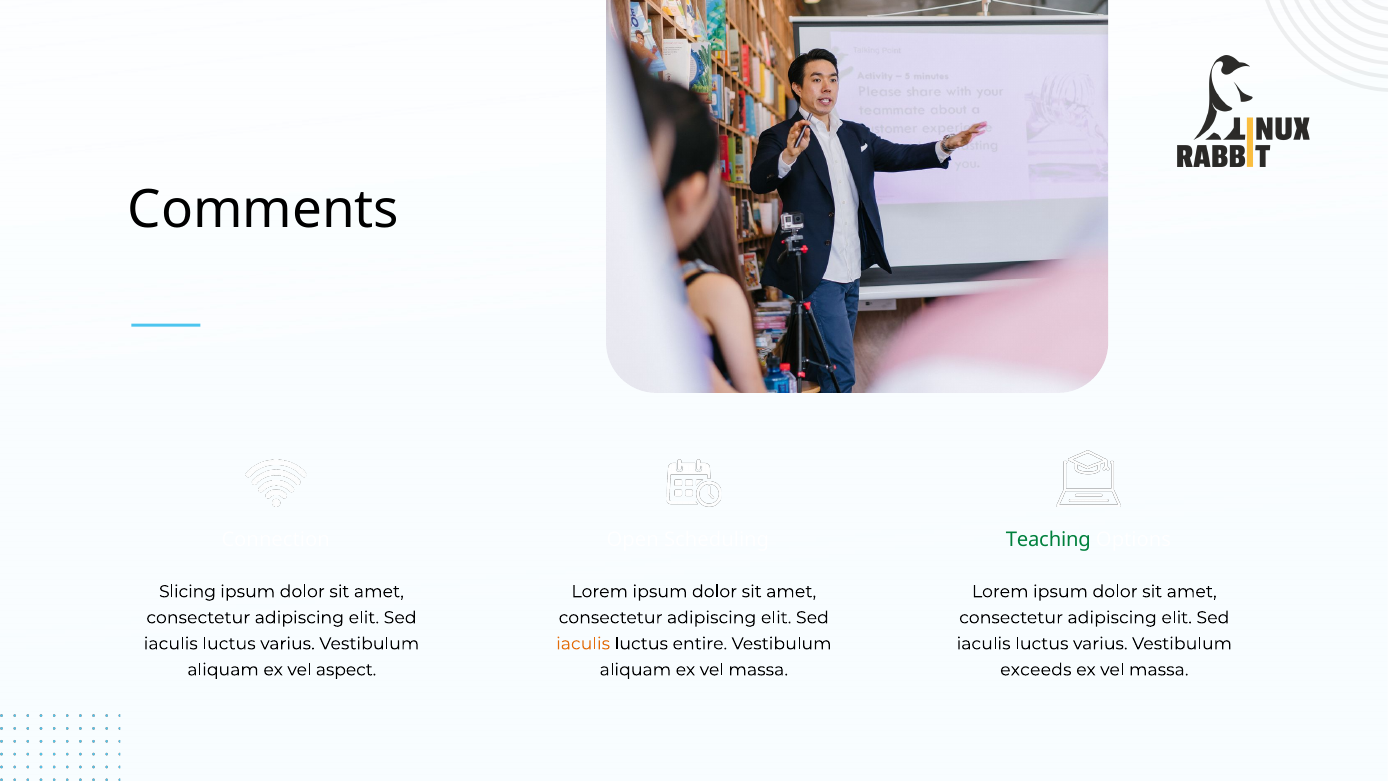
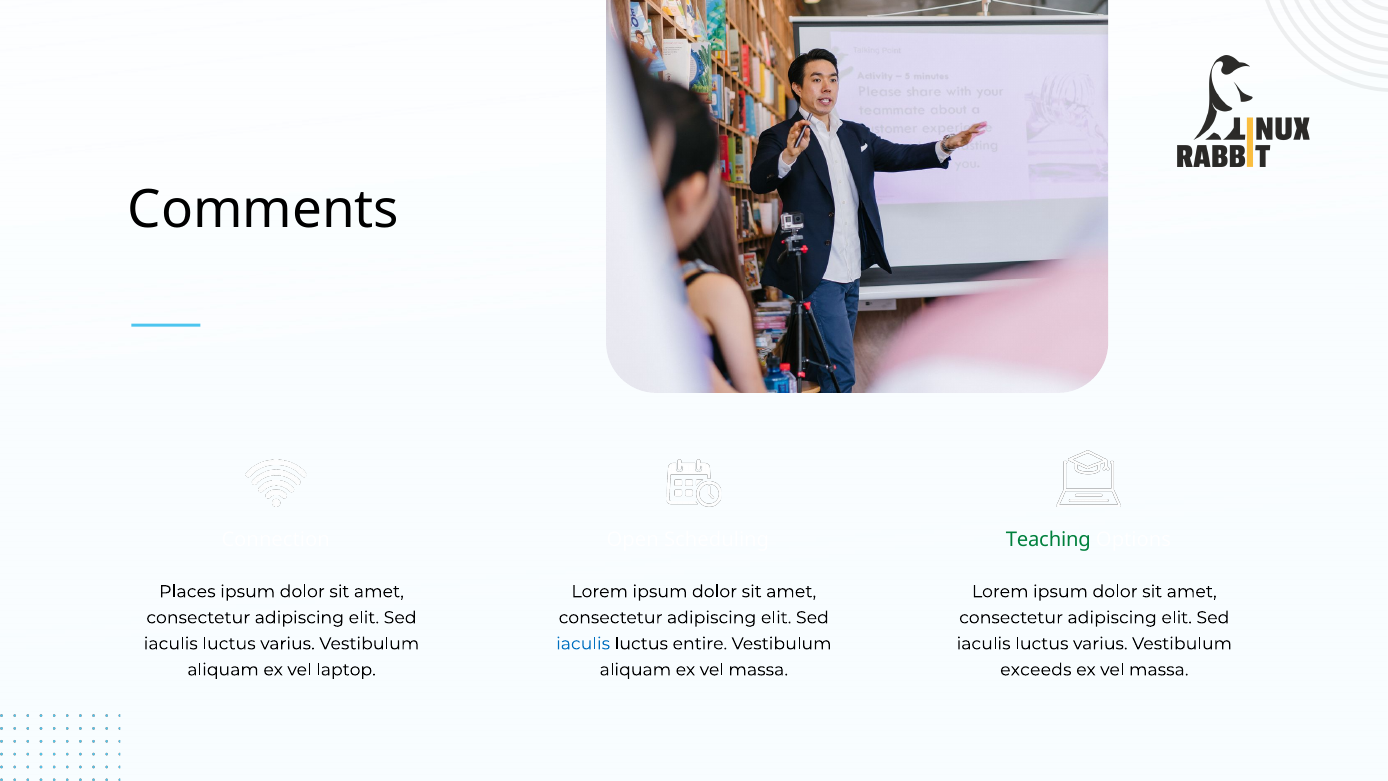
Slicing: Slicing -> Places (187, 591)
iaculis colour: orange -> blue (583, 643)
aspect: aspect -> laptop (346, 670)
